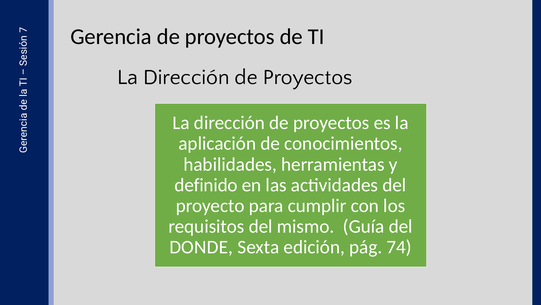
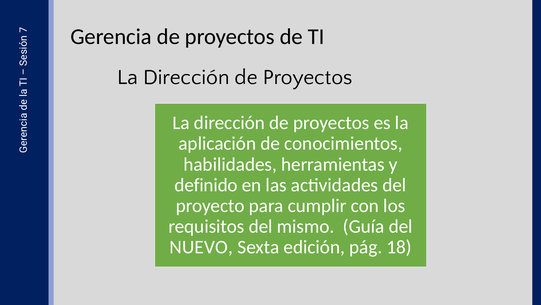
DONDE: DONDE -> NUEVO (201, 247)
74: 74 -> 18 (399, 247)
